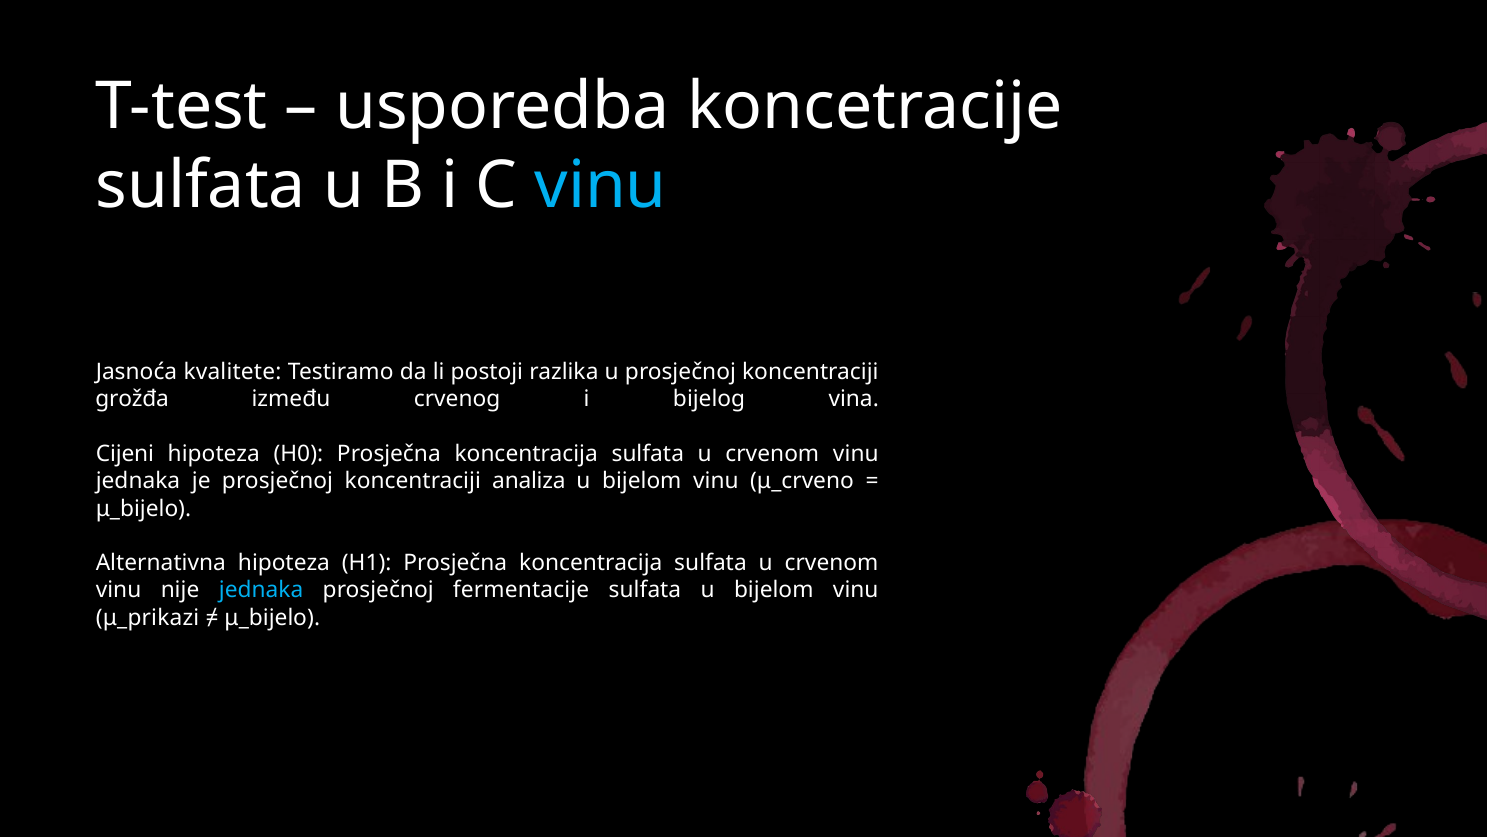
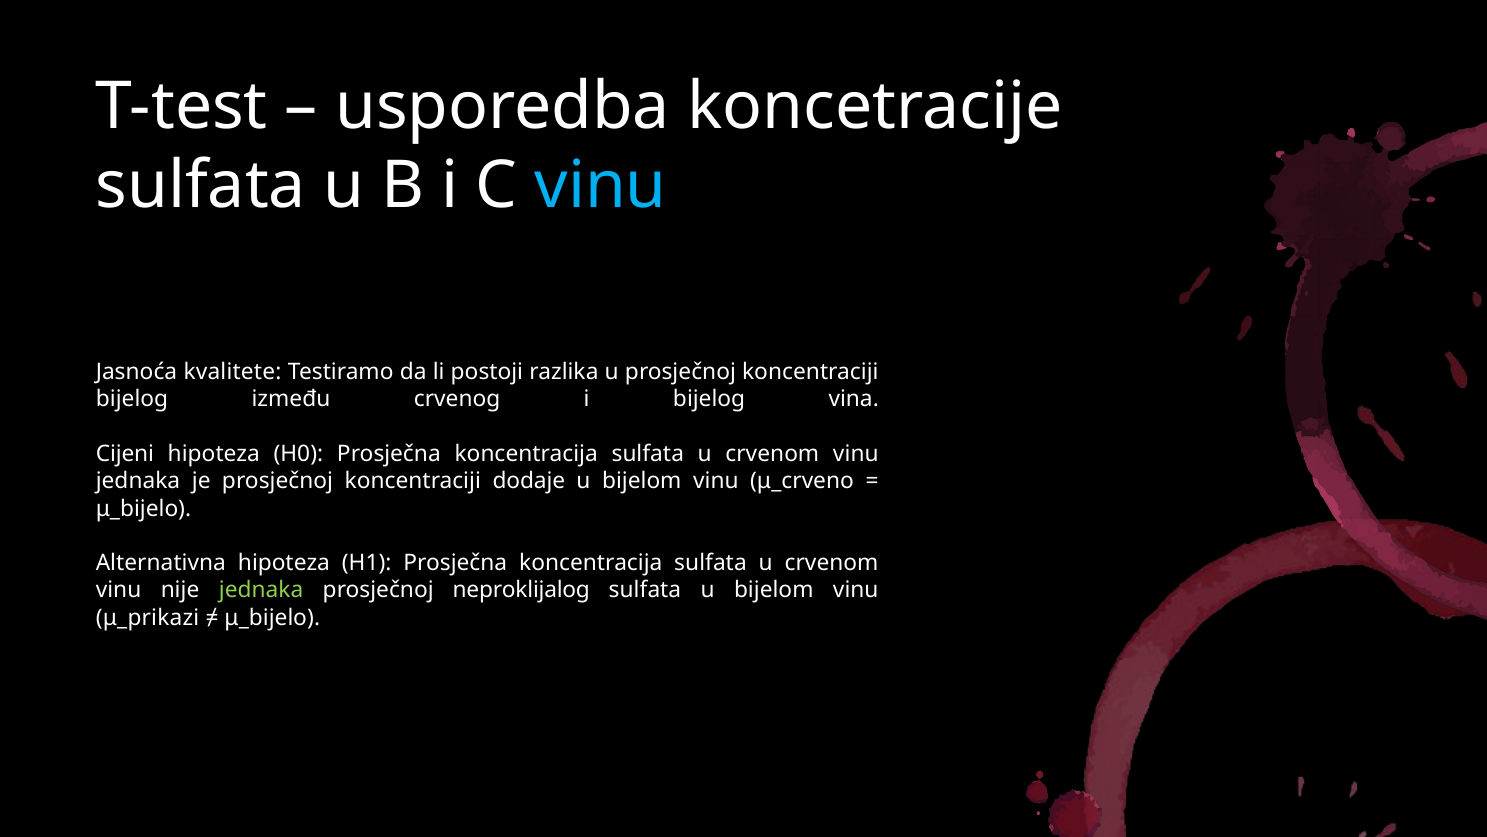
grožđa: grožđa -> bijelog (132, 399)
analiza: analiza -> dodaje (529, 481)
jednaka colour: light blue -> light green (261, 590)
fermentacije: fermentacije -> neproklijalog (521, 590)
